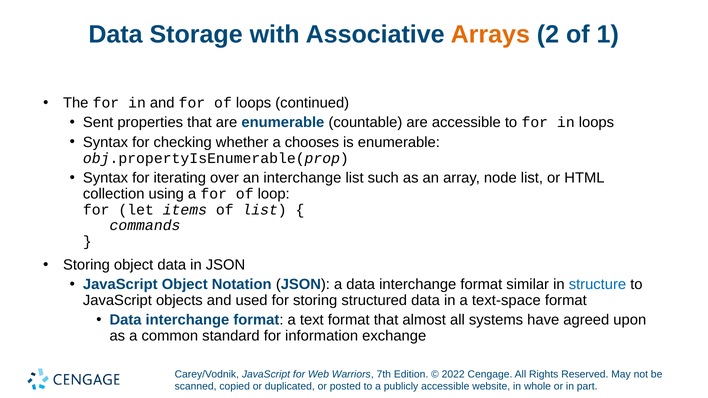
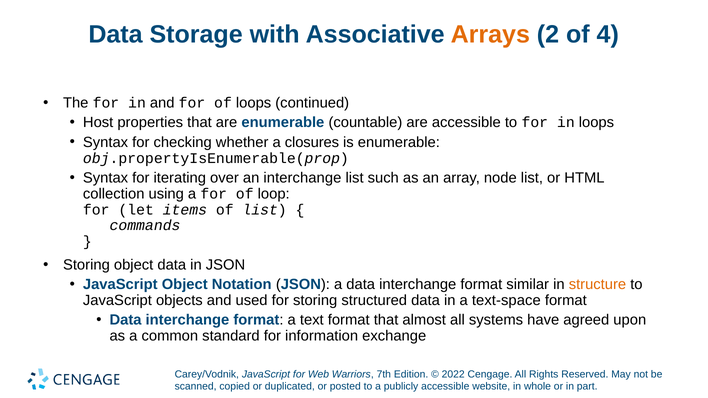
1: 1 -> 4 (608, 35)
Sent: Sent -> Host (98, 123)
chooses: chooses -> closures (312, 142)
structure colour: blue -> orange (597, 285)
